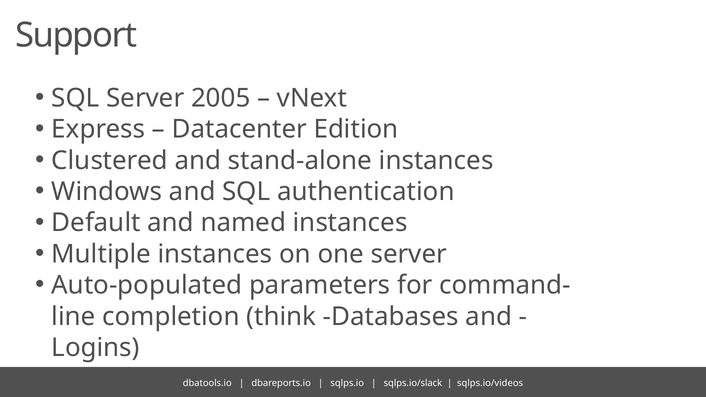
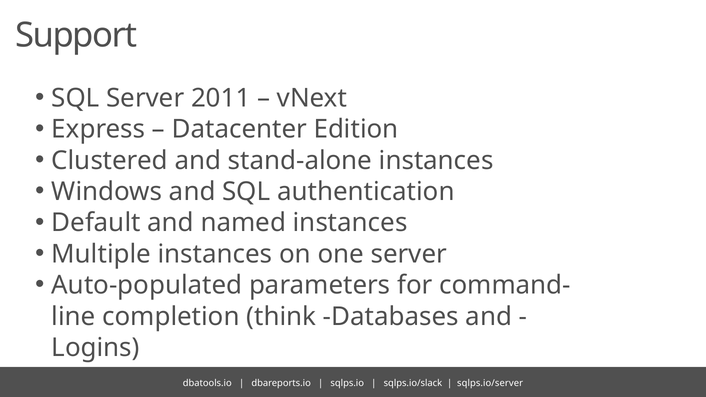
2005: 2005 -> 2011 (221, 98)
sqlps.io/videos: sqlps.io/videos -> sqlps.io/server (490, 383)
